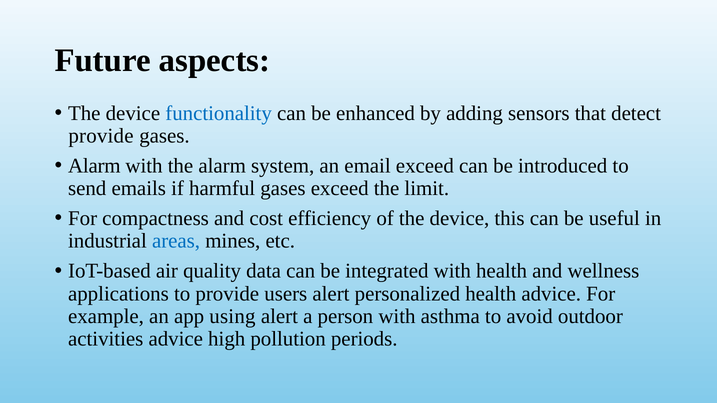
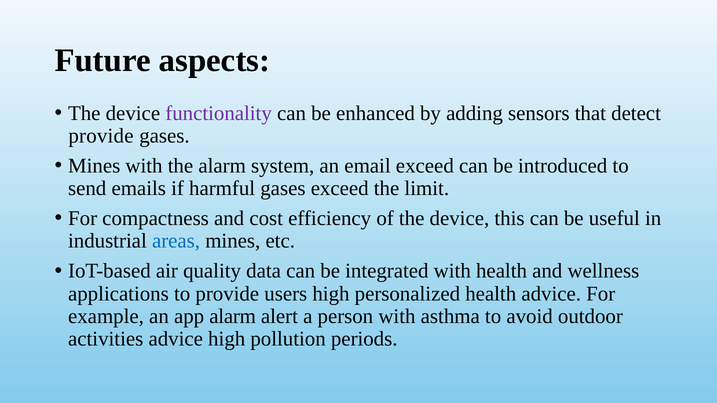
functionality colour: blue -> purple (219, 113)
Alarm: Alarm -> Mines (94, 166)
users alert: alert -> high (331, 294)
app using: using -> alarm (233, 316)
